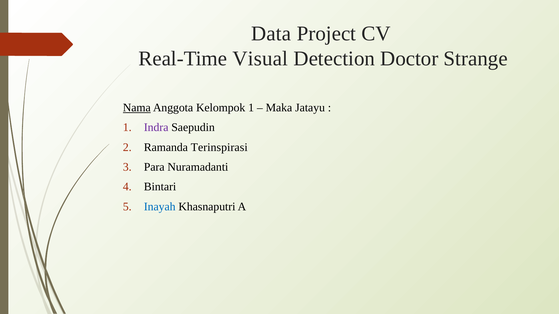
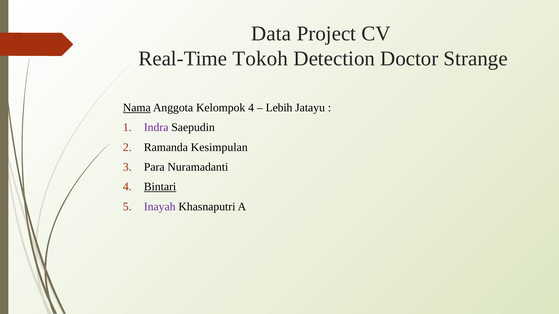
Visual: Visual -> Tokoh (260, 59)
Kelompok 1: 1 -> 4 (251, 108)
Maka: Maka -> Lebih (279, 108)
Terinspirasi: Terinspirasi -> Kesimpulan (219, 147)
Bintari underline: none -> present (160, 187)
Inayah colour: blue -> purple (160, 207)
